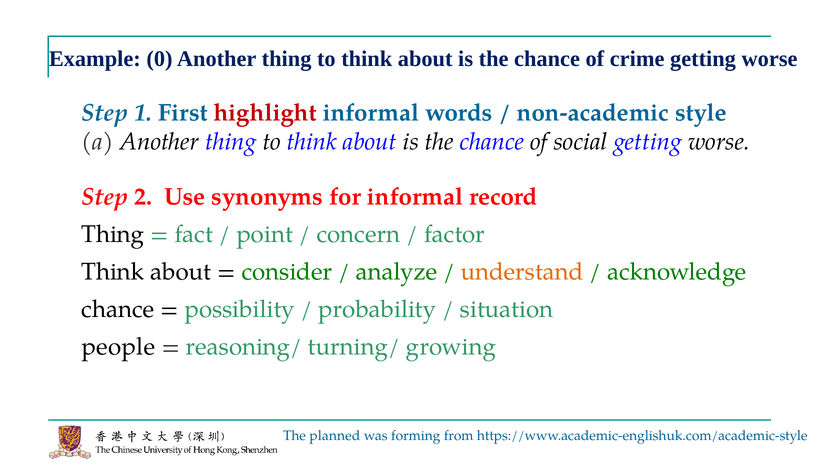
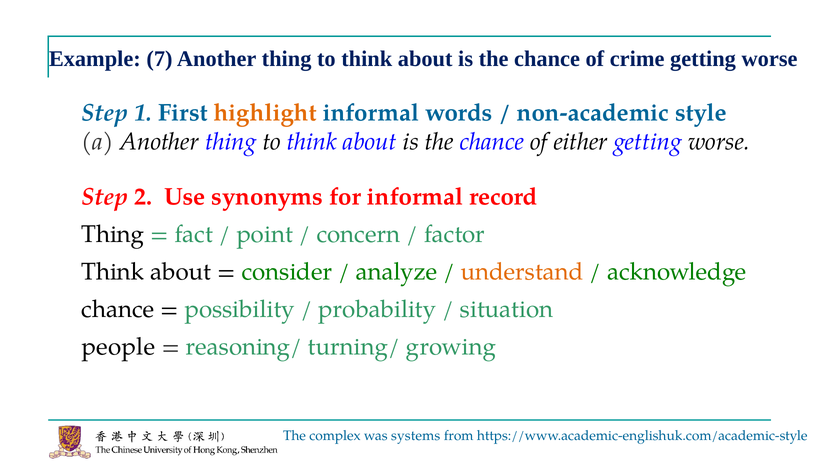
0: 0 -> 7 (160, 59)
highlight colour: red -> orange (265, 113)
social: social -> either (581, 142)
planned: planned -> complex (335, 436)
forming: forming -> systems (416, 436)
